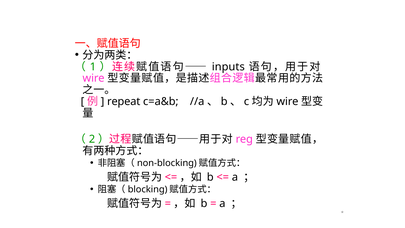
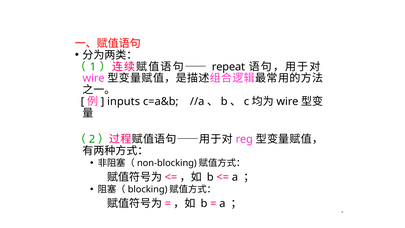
inputs: inputs -> repeat (228, 67)
repeat: repeat -> inputs (124, 101)
